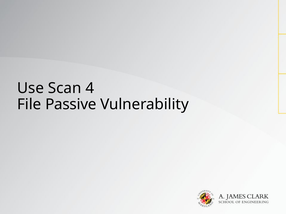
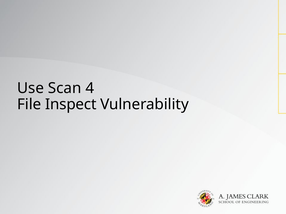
Passive: Passive -> Inspect (71, 105)
